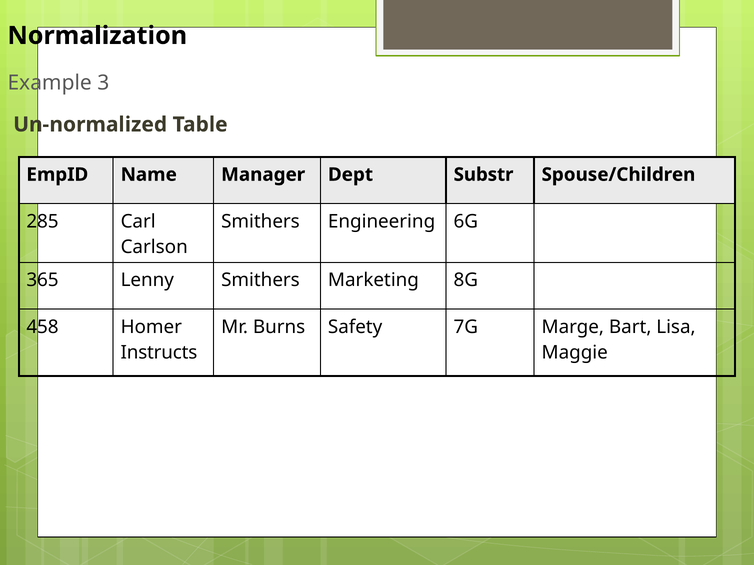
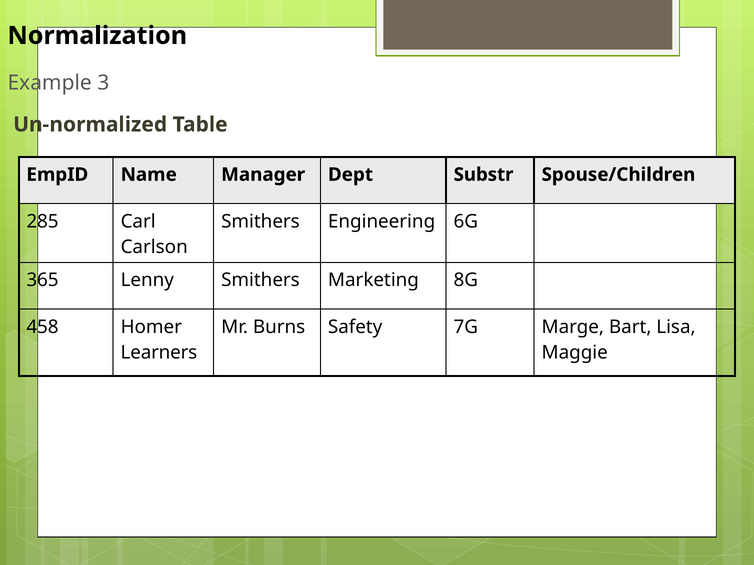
Instructs: Instructs -> Learners (159, 353)
